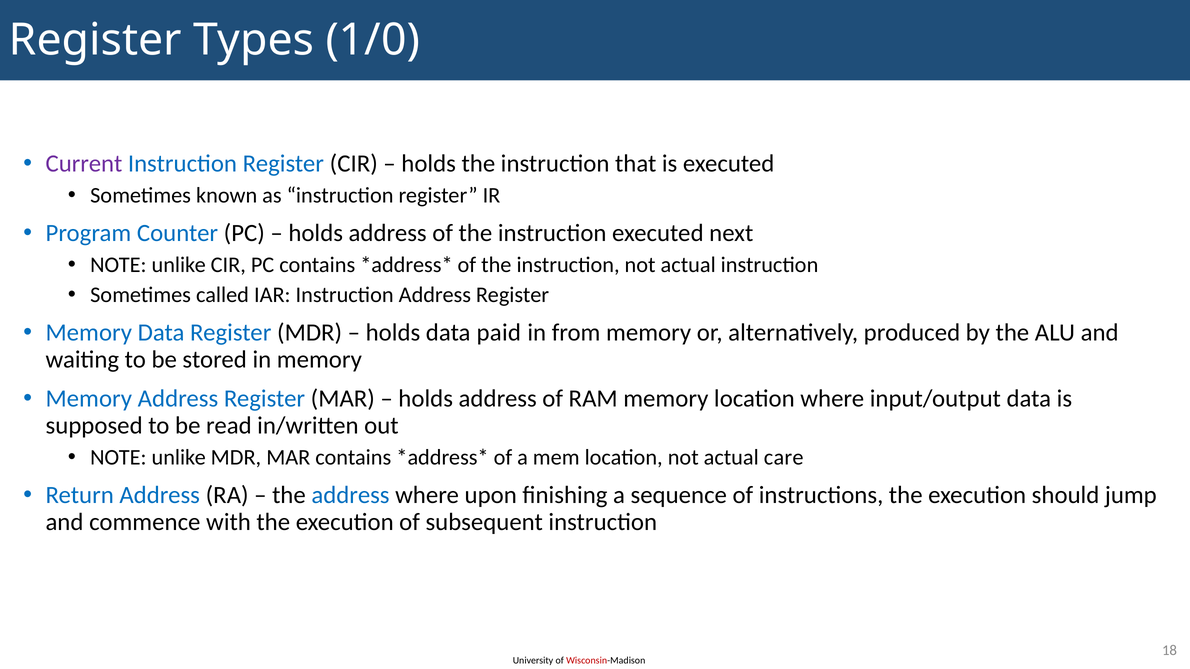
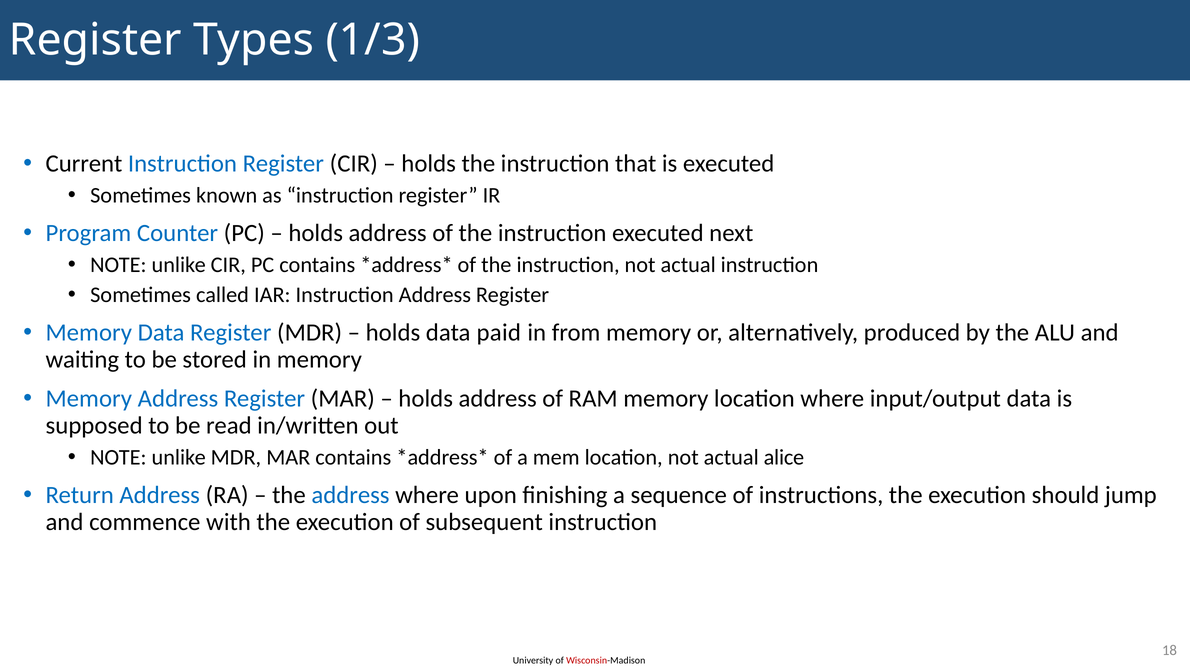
1/0: 1/0 -> 1/3 (373, 40)
Current colour: purple -> black (84, 164)
care: care -> alice (784, 457)
